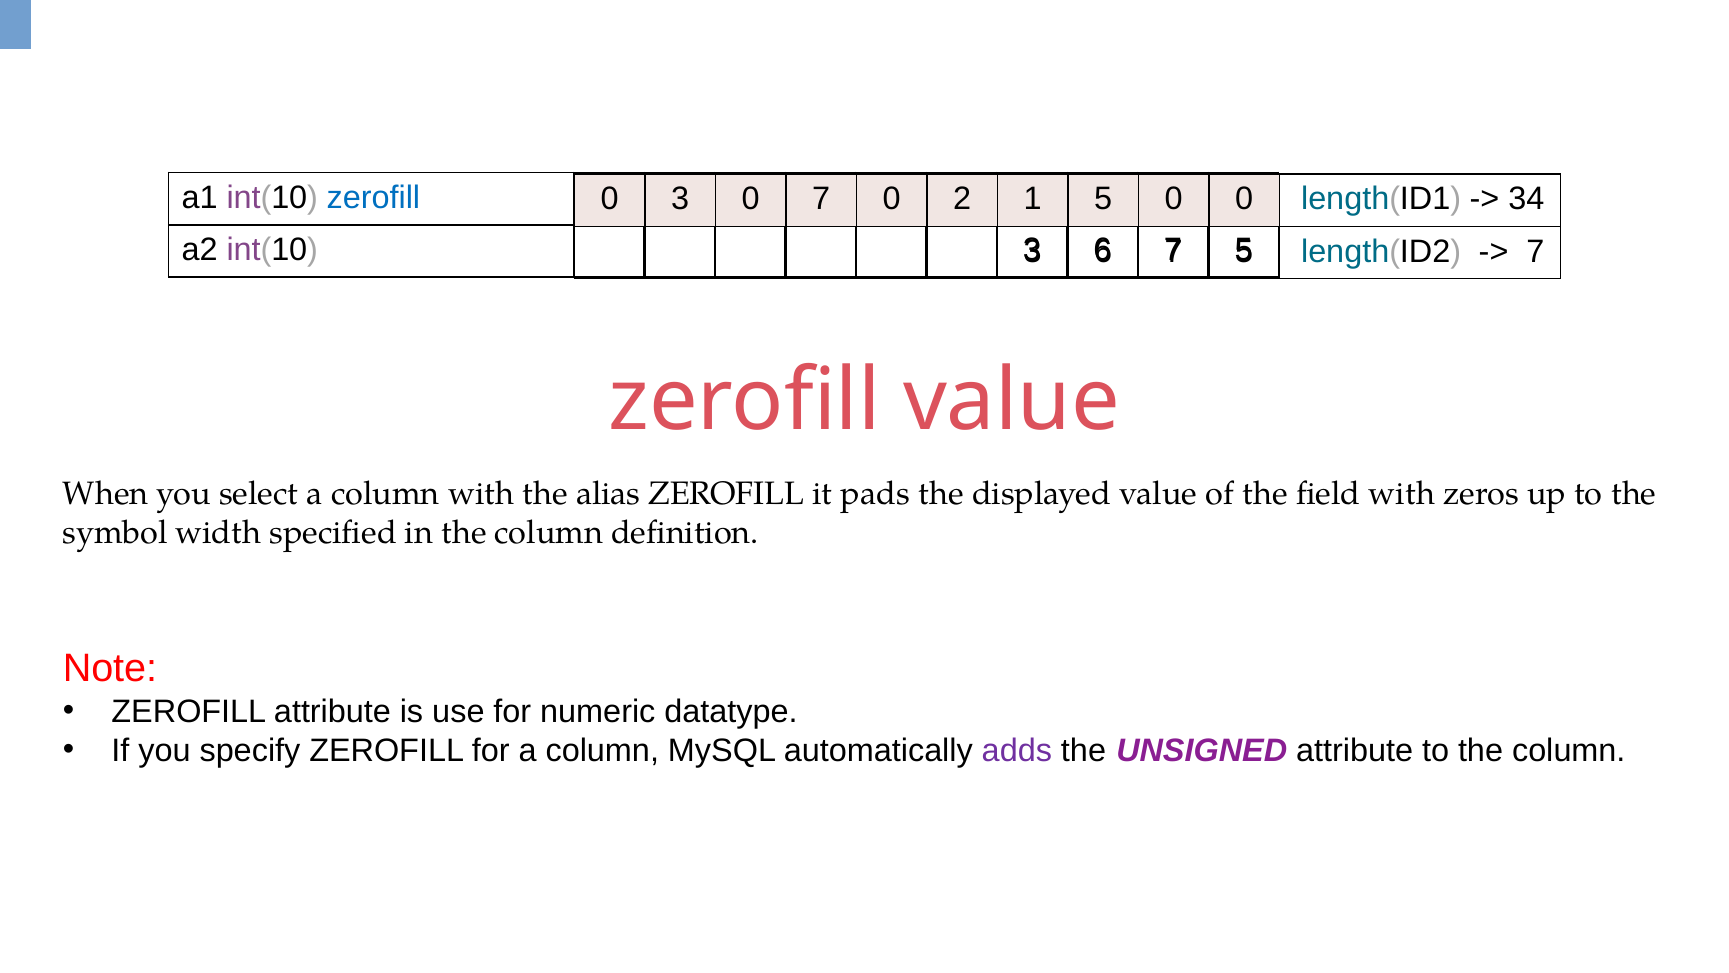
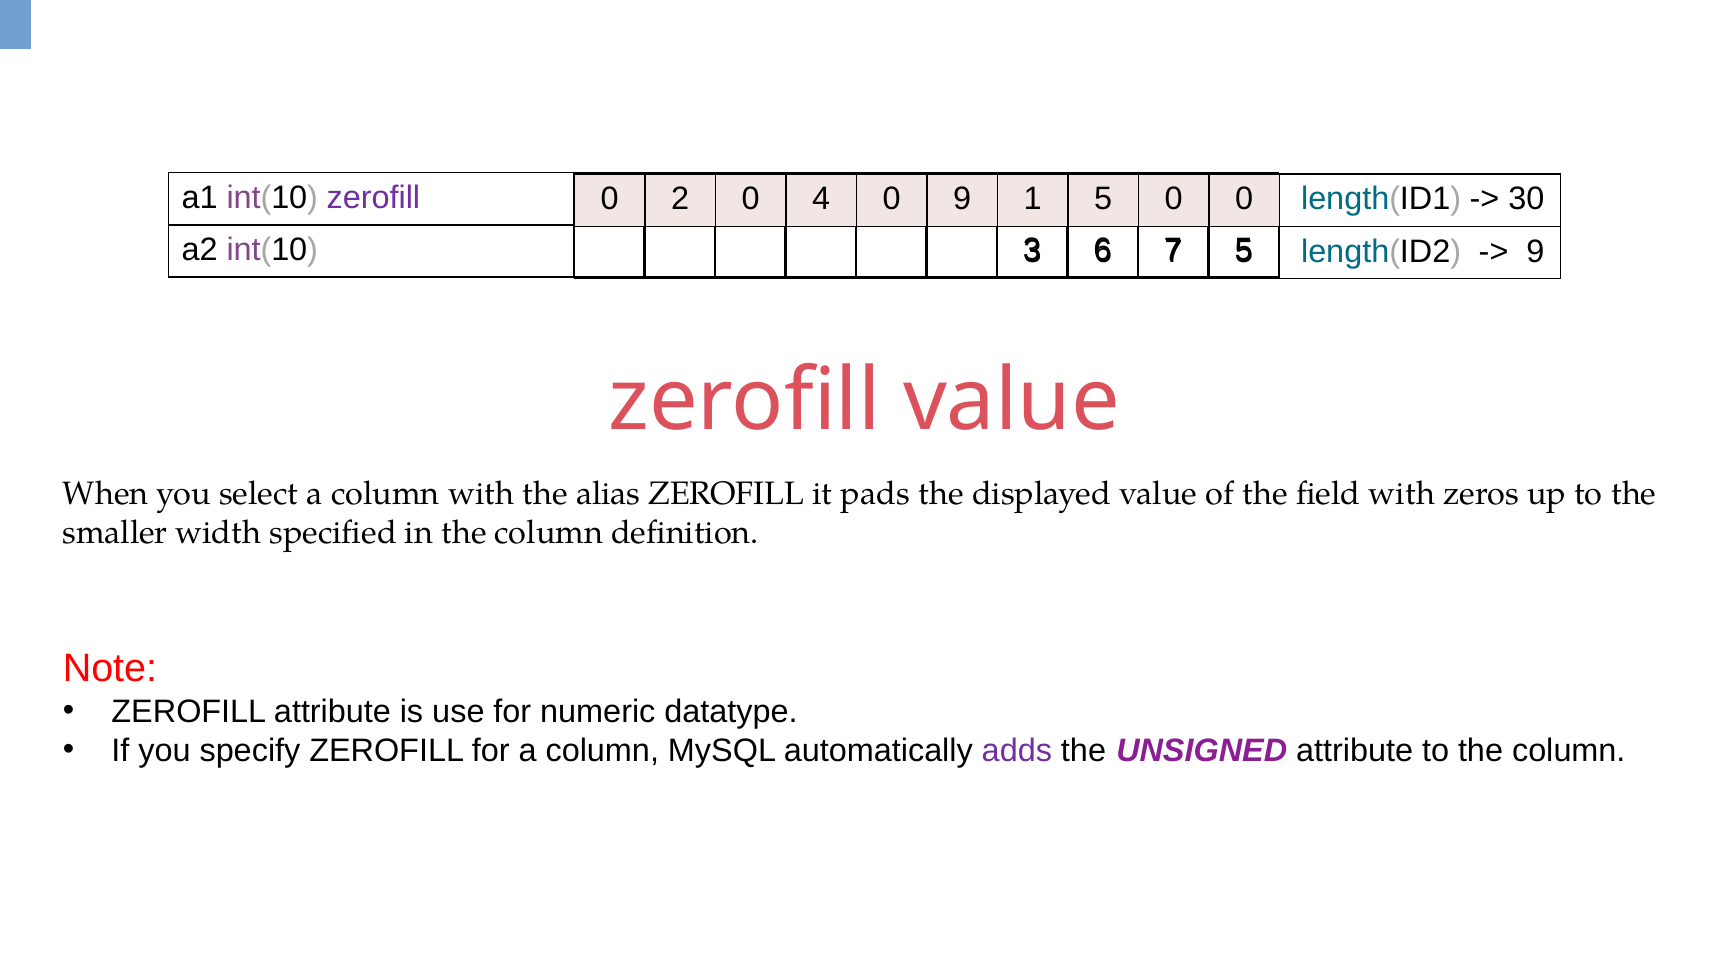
zerofill colour: blue -> purple (373, 197)
0 3: 3 -> 2 (680, 199)
0 7: 7 -> 4 (821, 199)
0 2: 2 -> 9 (962, 199)
34: 34 -> 30 (1526, 199)
7: 7 -> 9 (1535, 252)
symbol: symbol -> smaller (115, 533)
